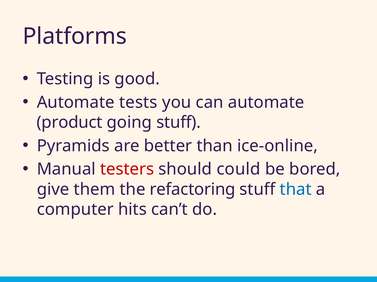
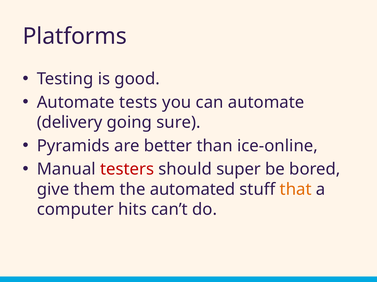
product: product -> delivery (70, 123)
going stuff: stuff -> sure (179, 123)
could: could -> super (239, 170)
refactoring: refactoring -> automated (193, 190)
that colour: blue -> orange (296, 190)
